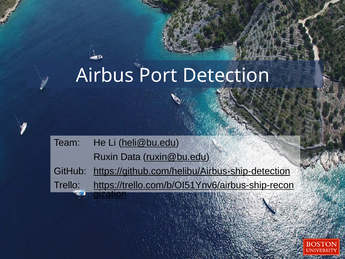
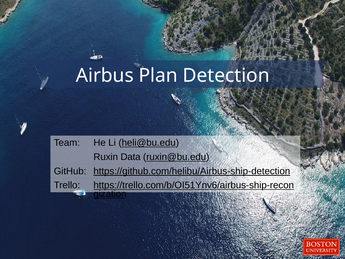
Port: Port -> Plan (158, 75)
